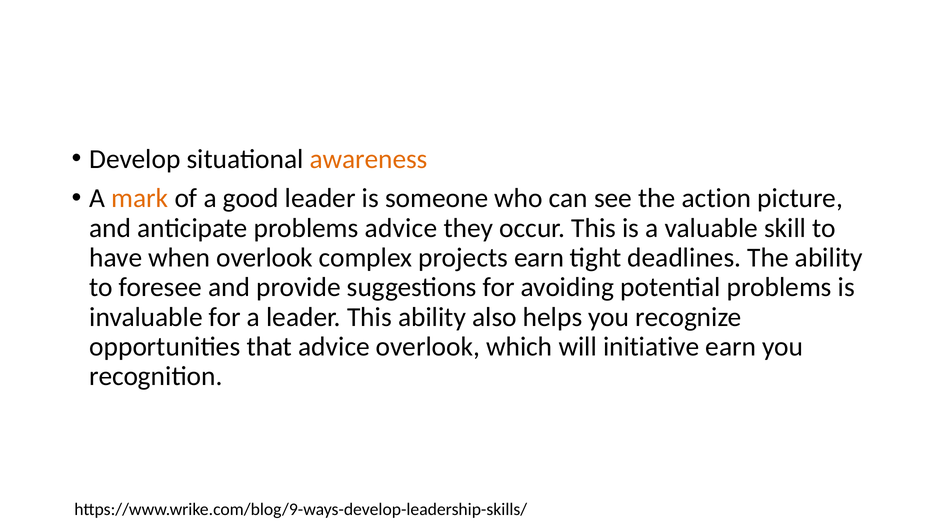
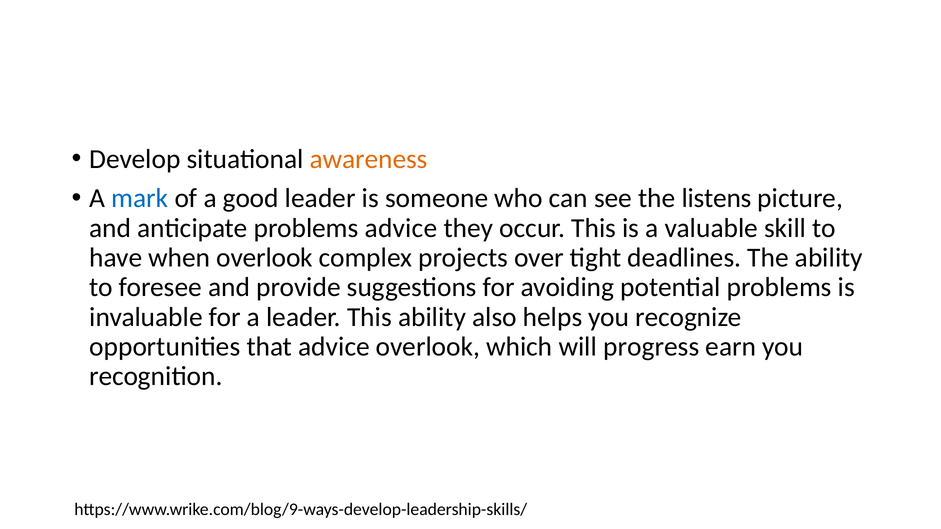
mark colour: orange -> blue (140, 199)
action: action -> listens (717, 199)
projects earn: earn -> over (539, 258)
initiative: initiative -> progress (651, 347)
